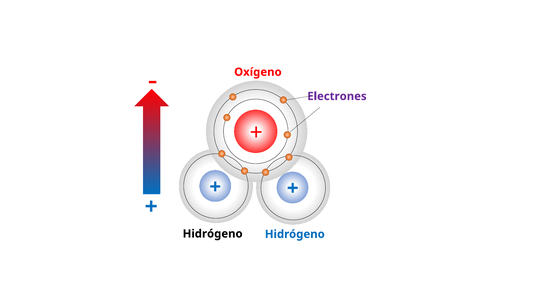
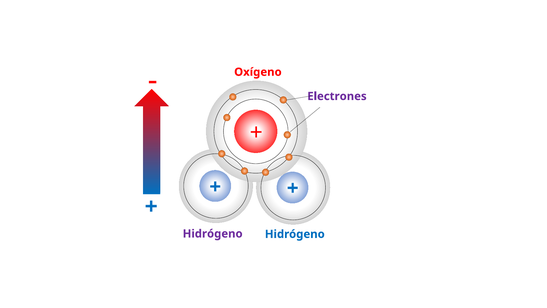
Hidrógeno colour: black -> purple (213, 234)
